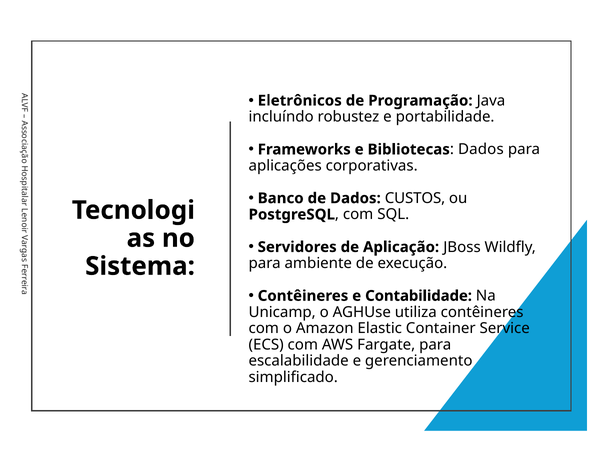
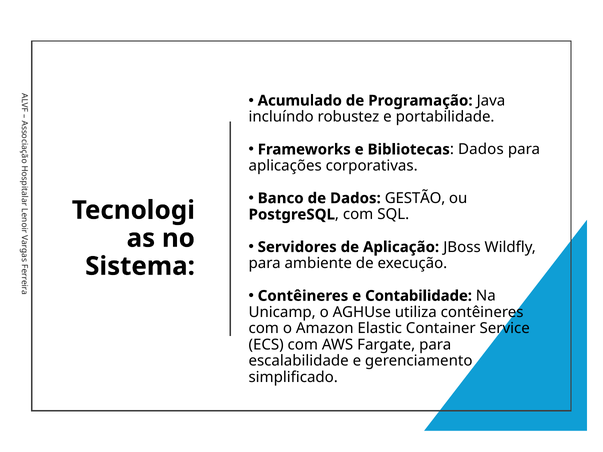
Eletrônicos: Eletrônicos -> Acumulado (300, 101)
CUSTOS: CUSTOS -> GESTÃO (415, 198)
